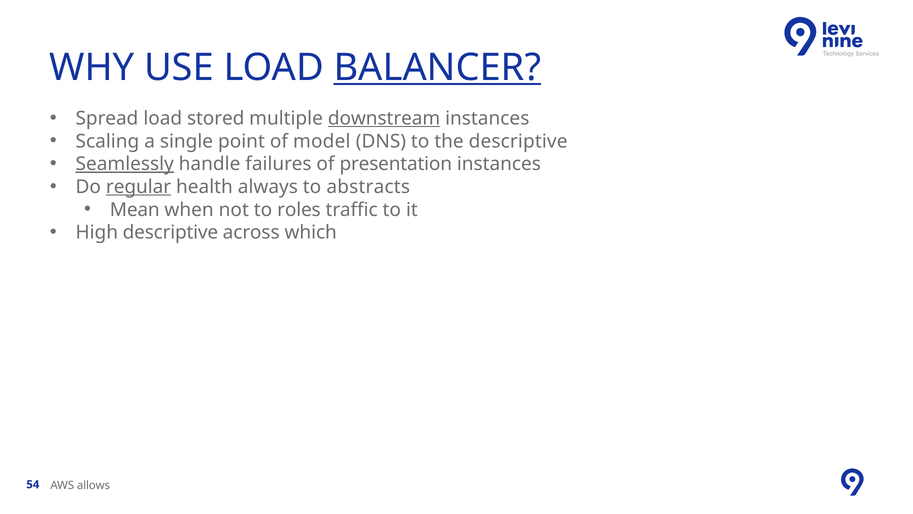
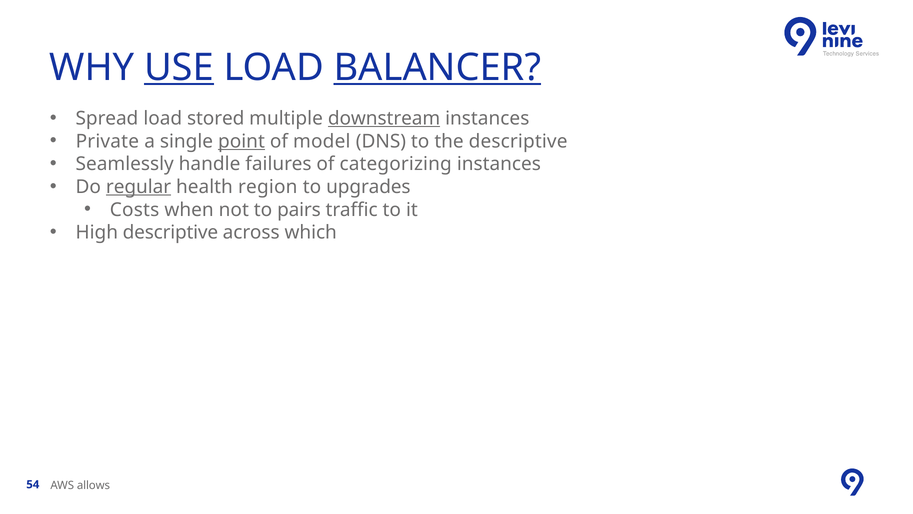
USE underline: none -> present (179, 68)
Scaling: Scaling -> Private (107, 141)
point underline: none -> present (241, 141)
Seamlessly underline: present -> none (125, 164)
presentation: presentation -> categorizing (396, 164)
always: always -> region (268, 187)
abstracts: abstracts -> upgrades (368, 187)
Mean: Mean -> Costs (135, 210)
roles: roles -> pairs (299, 210)
